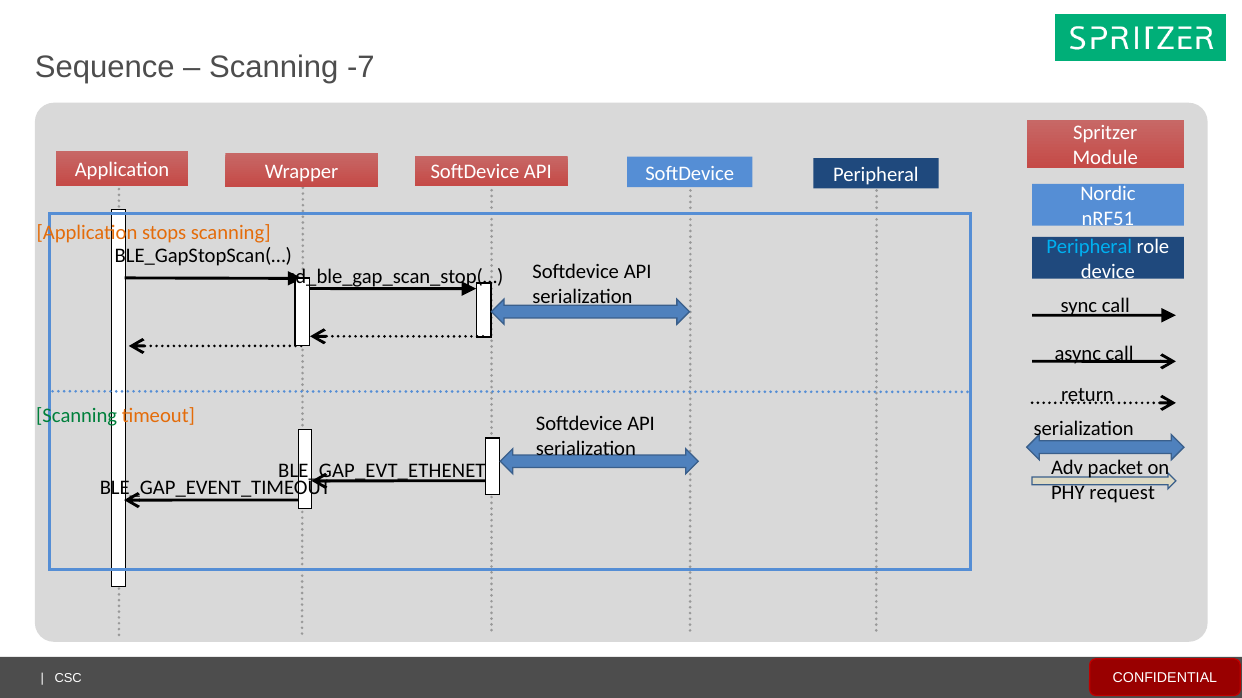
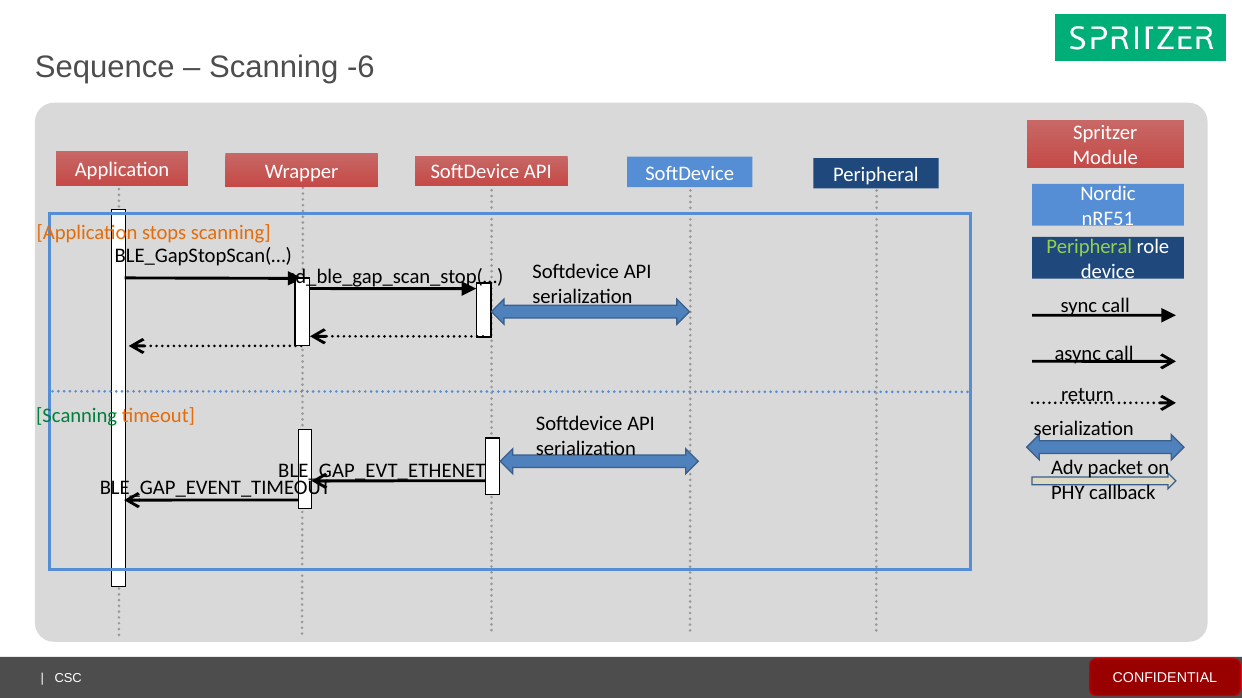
-7: -7 -> -6 (361, 68)
Peripheral colour: light blue -> light green (1089, 247)
request: request -> callback (1122, 493)
